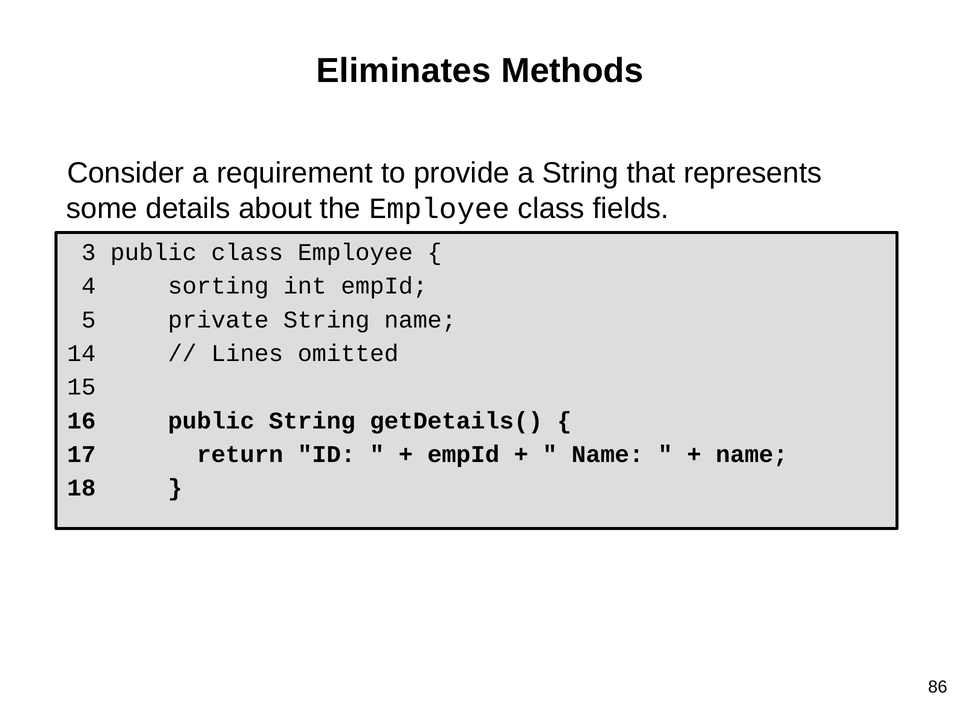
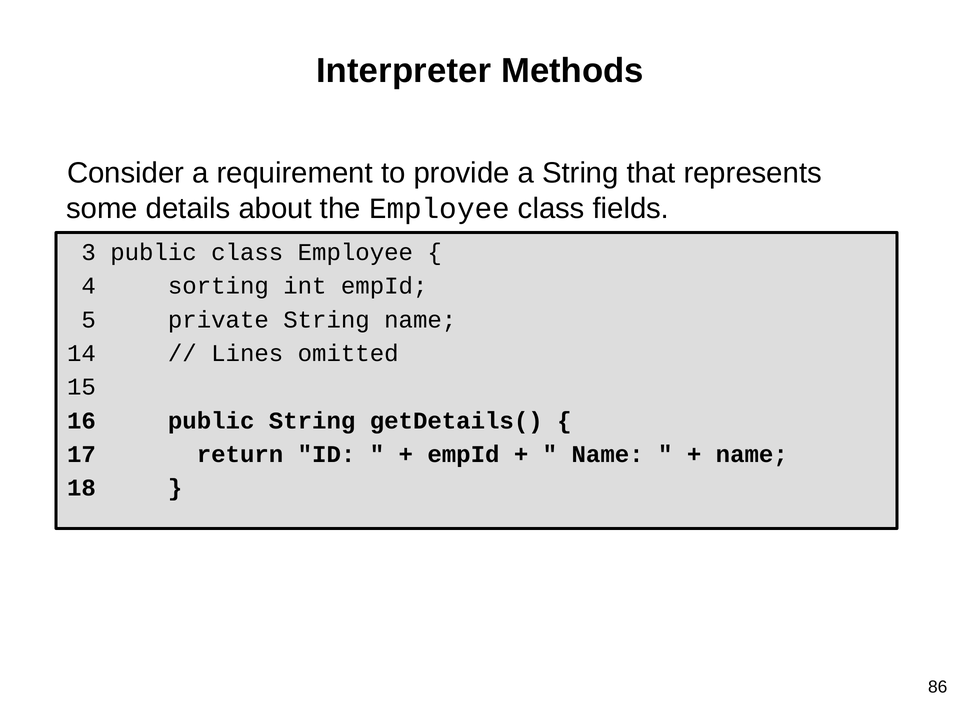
Eliminates: Eliminates -> Interpreter (404, 71)
